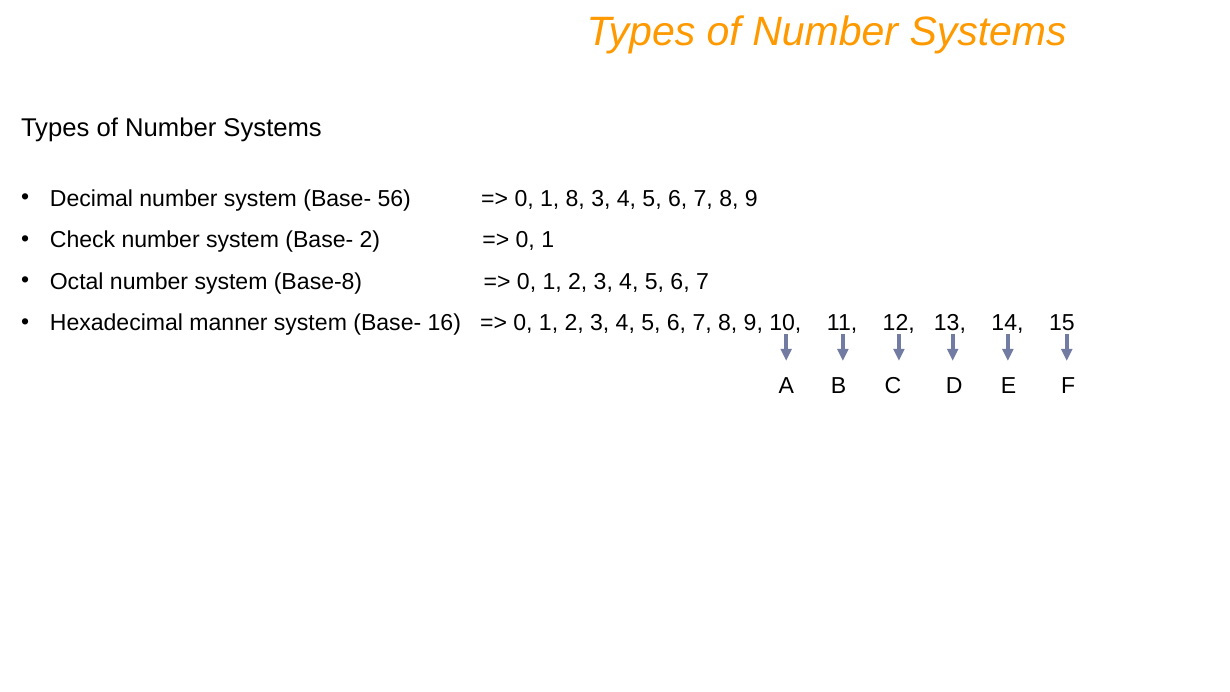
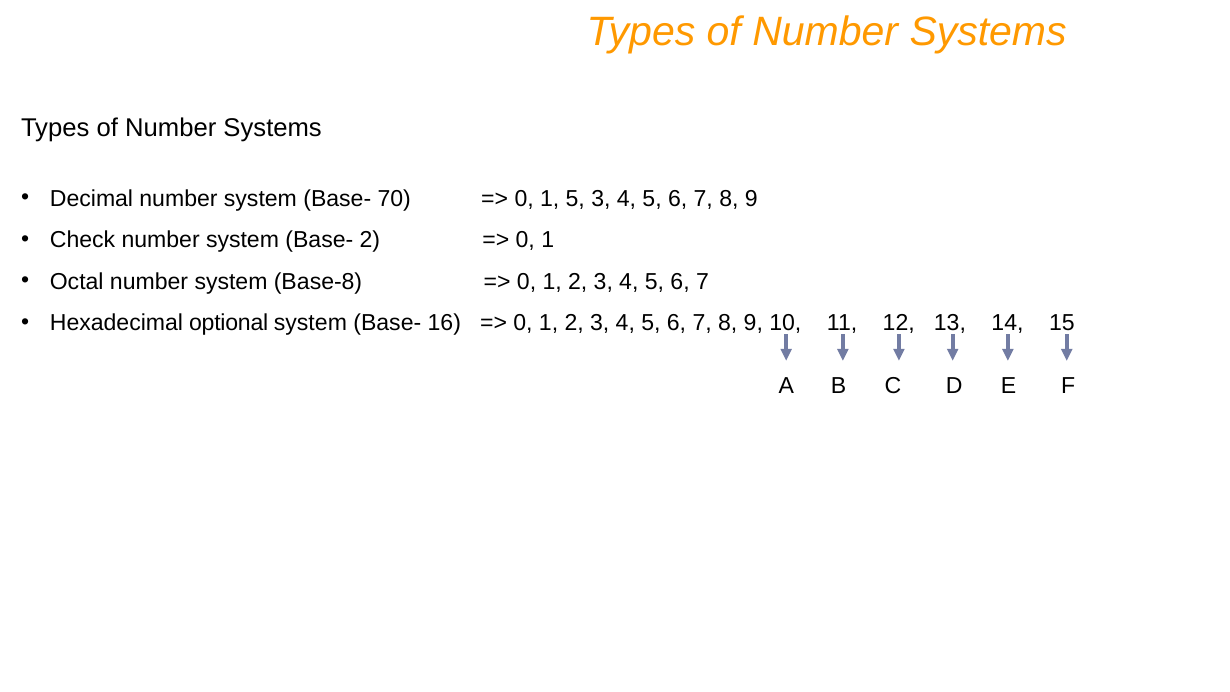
56: 56 -> 70 (394, 198)
1 8: 8 -> 5 (575, 198)
manner: manner -> optional (229, 323)
